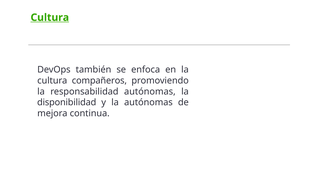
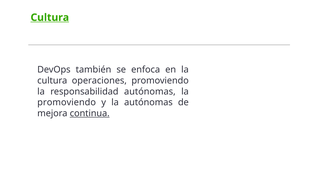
compañeros: compañeros -> operaciones (99, 80)
disponibilidad: disponibilidad -> promoviendo (67, 102)
continua underline: none -> present (90, 113)
